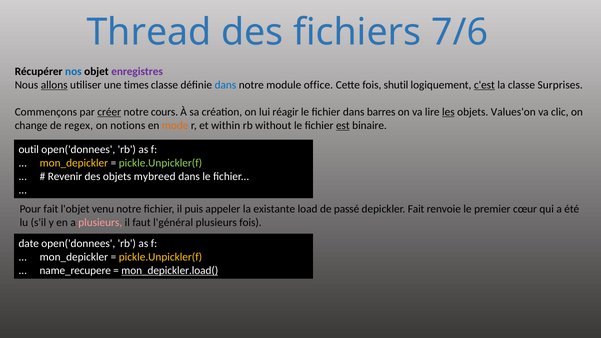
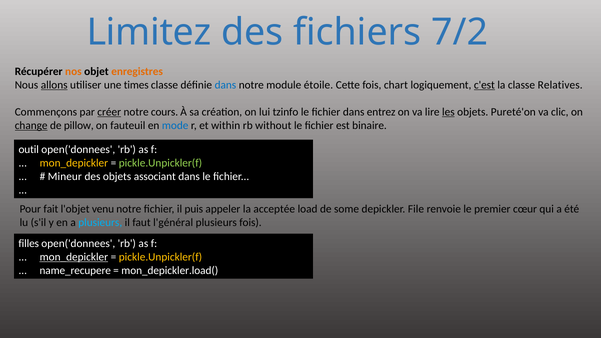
Thread: Thread -> Limitez (149, 32)
7/6: 7/6 -> 7/2 (460, 32)
nos colour: blue -> orange (73, 71)
enregistres colour: purple -> orange (137, 71)
office: office -> étoile (318, 85)
shutil: shutil -> chart (396, 85)
Surprises: Surprises -> Relatives (560, 85)
réagir: réagir -> tzinfo (286, 112)
barres: barres -> entrez (381, 112)
Values'on: Values'on -> Pureté'on (513, 112)
change underline: none -> present (31, 126)
regex: regex -> pillow (79, 126)
notions: notions -> fauteuil (128, 126)
mode colour: orange -> blue (175, 126)
est underline: present -> none (343, 126)
Revenir: Revenir -> Mineur (65, 177)
mybreed: mybreed -> associant (155, 177)
existante: existante -> acceptée (274, 209)
passé: passé -> some (347, 209)
depickler Fait: Fait -> File (416, 209)
plusieurs colour: pink -> light blue (100, 222)
date: date -> filles (29, 243)
mon_depickler underline: none -> present (74, 257)
mon_depickler.load( underline: present -> none (170, 271)
